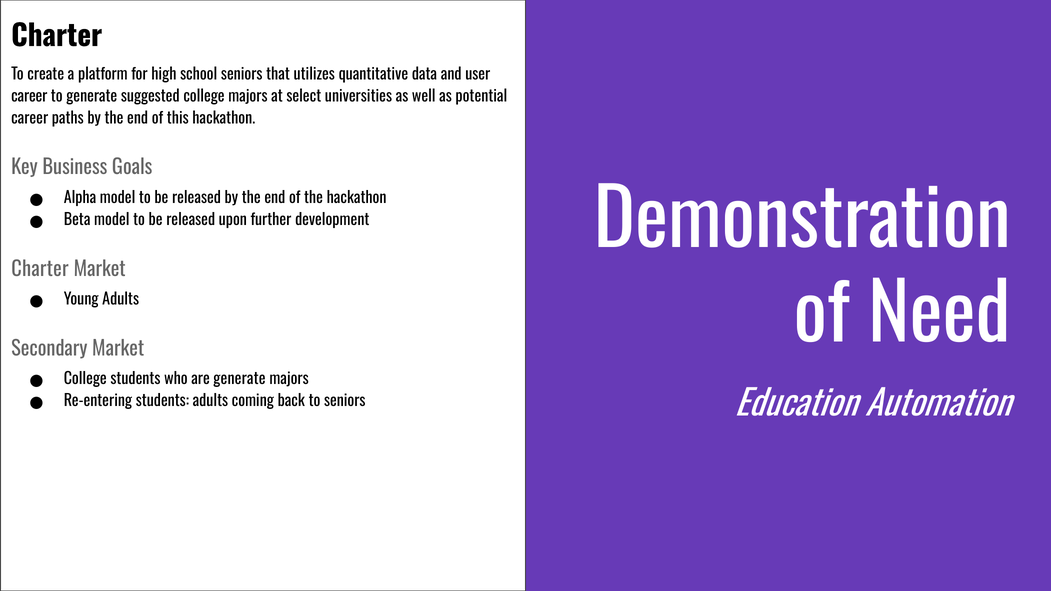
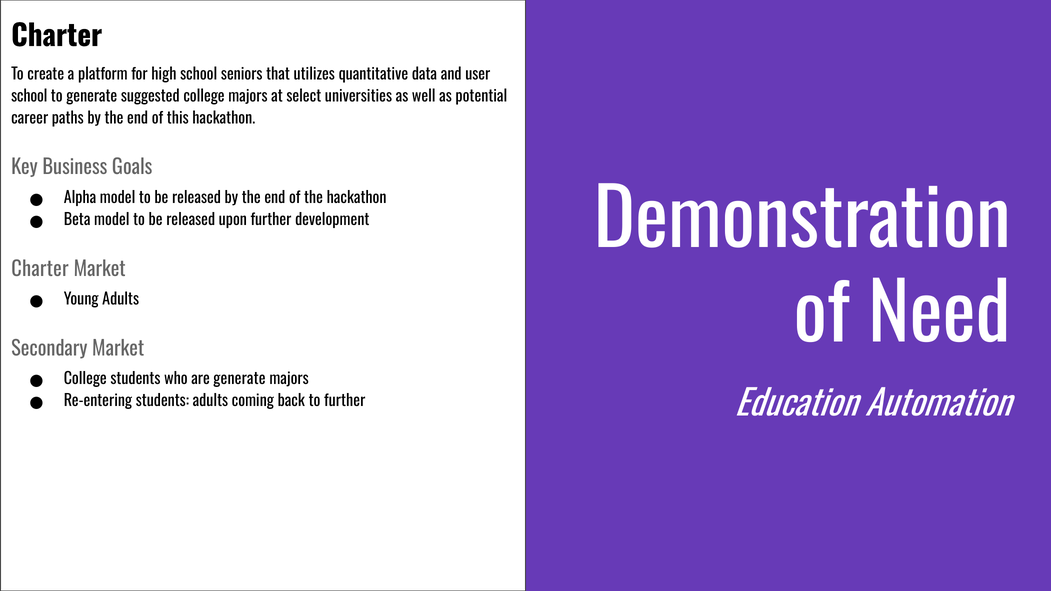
career: career -> school (29, 96)
to seniors: seniors -> further (345, 401)
